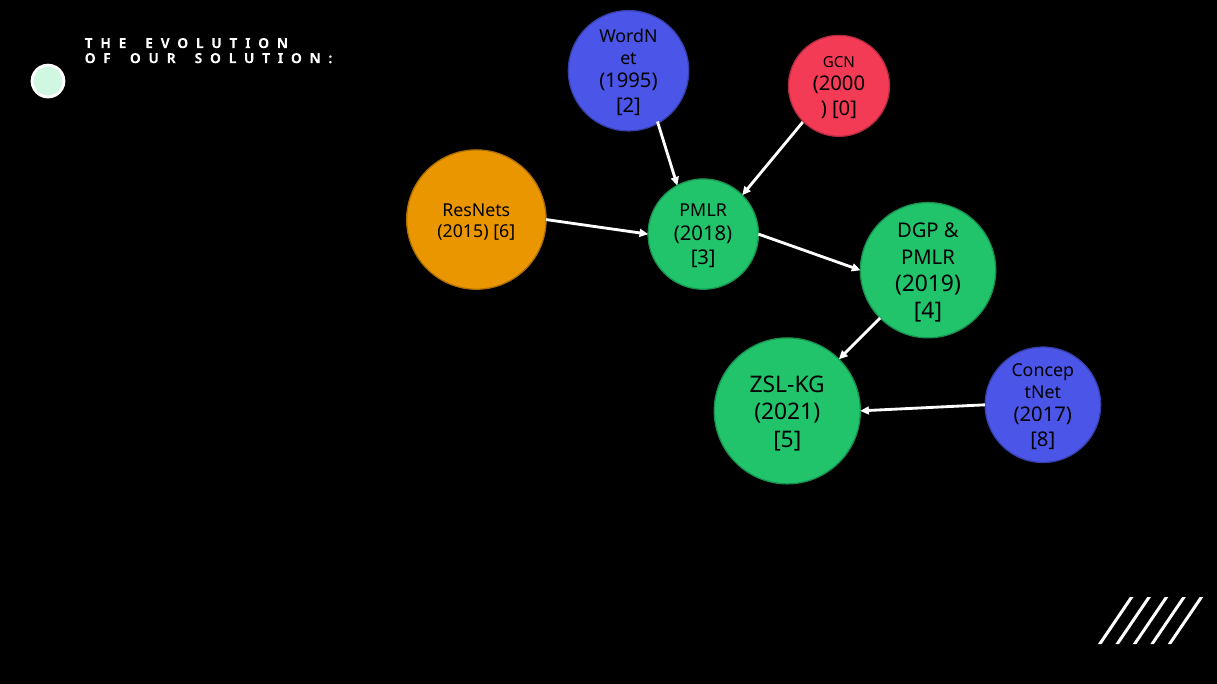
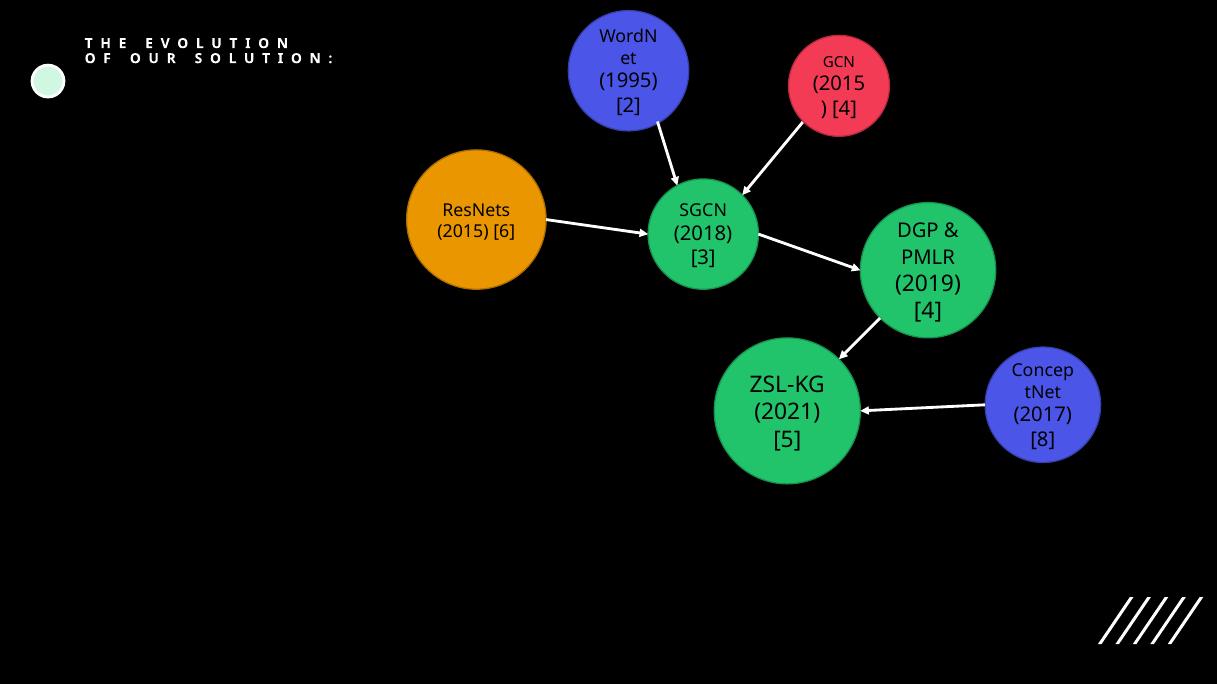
2000: 2000 -> 2015 (839, 84)
0: 0 -> 4 (844, 109)
PMLR: PMLR -> SGCN (703, 211)
